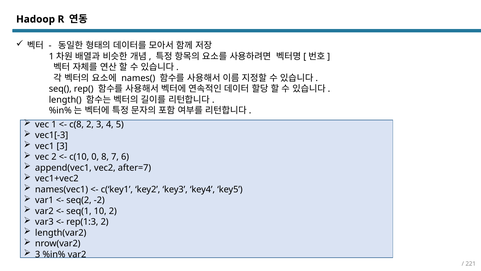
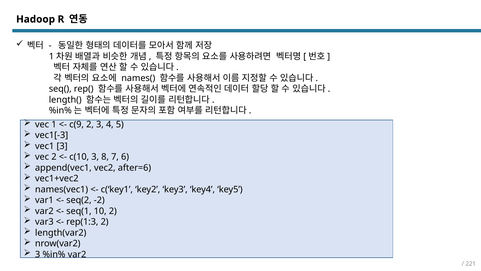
c(8: c(8 -> c(9 (77, 124)
c(10 0: 0 -> 3 (95, 157)
after=7: after=7 -> after=6 (134, 167)
